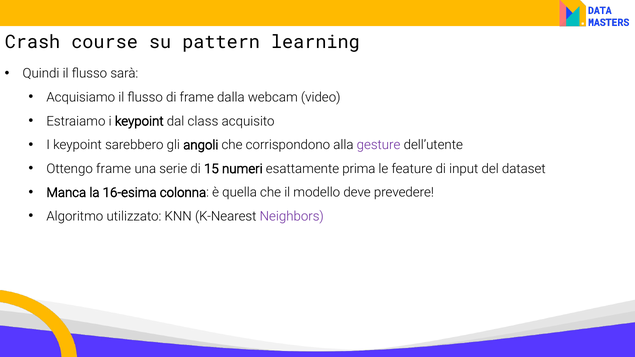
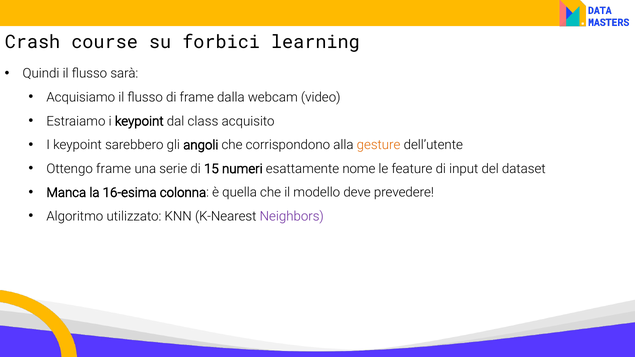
pattern: pattern -> forbici (221, 42)
gesture colour: purple -> orange (379, 145)
prima: prima -> nome (359, 169)
